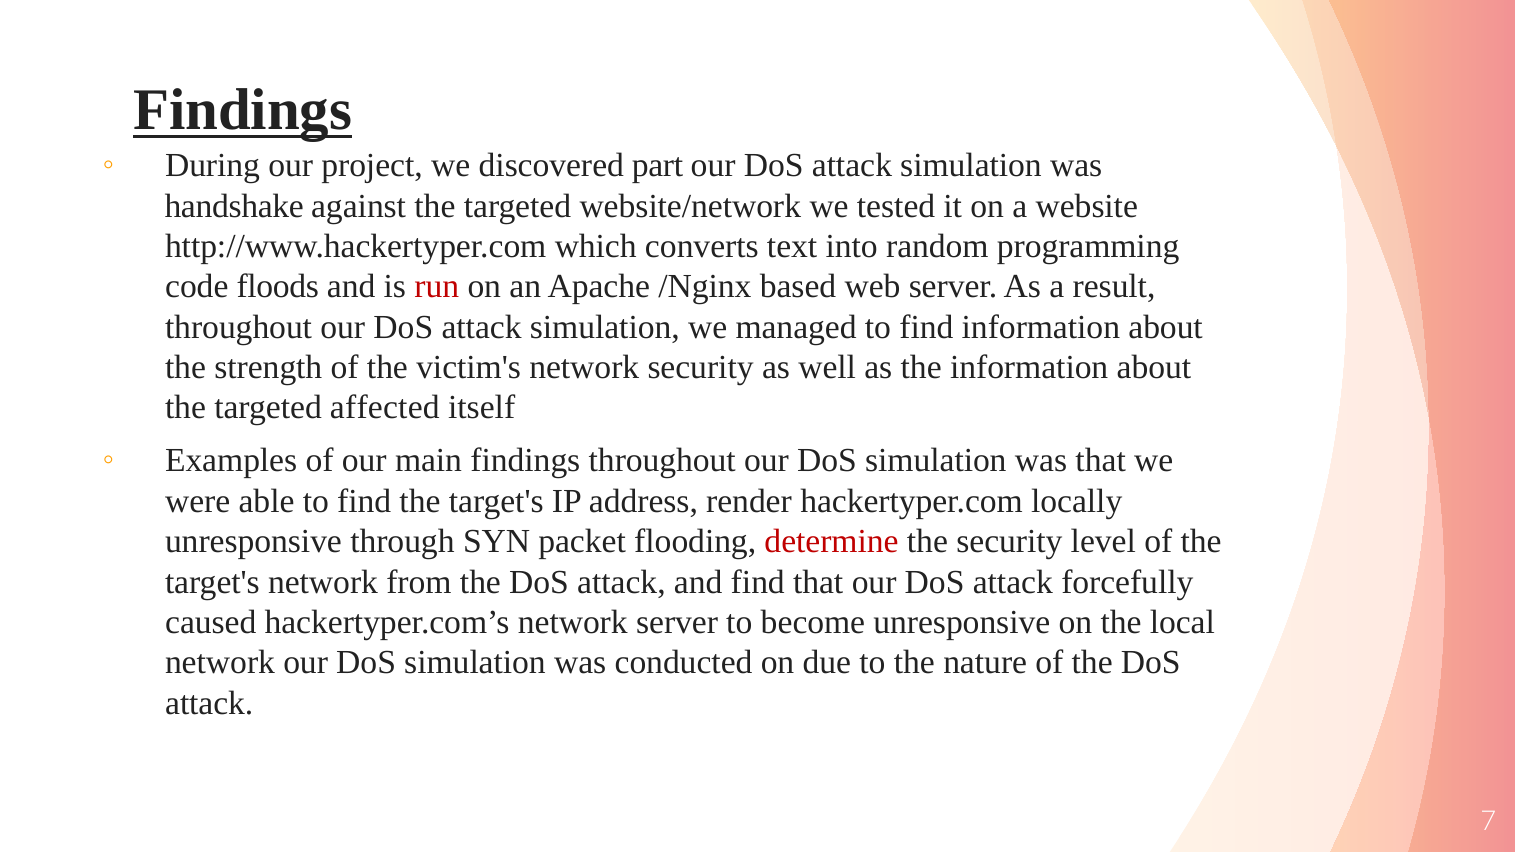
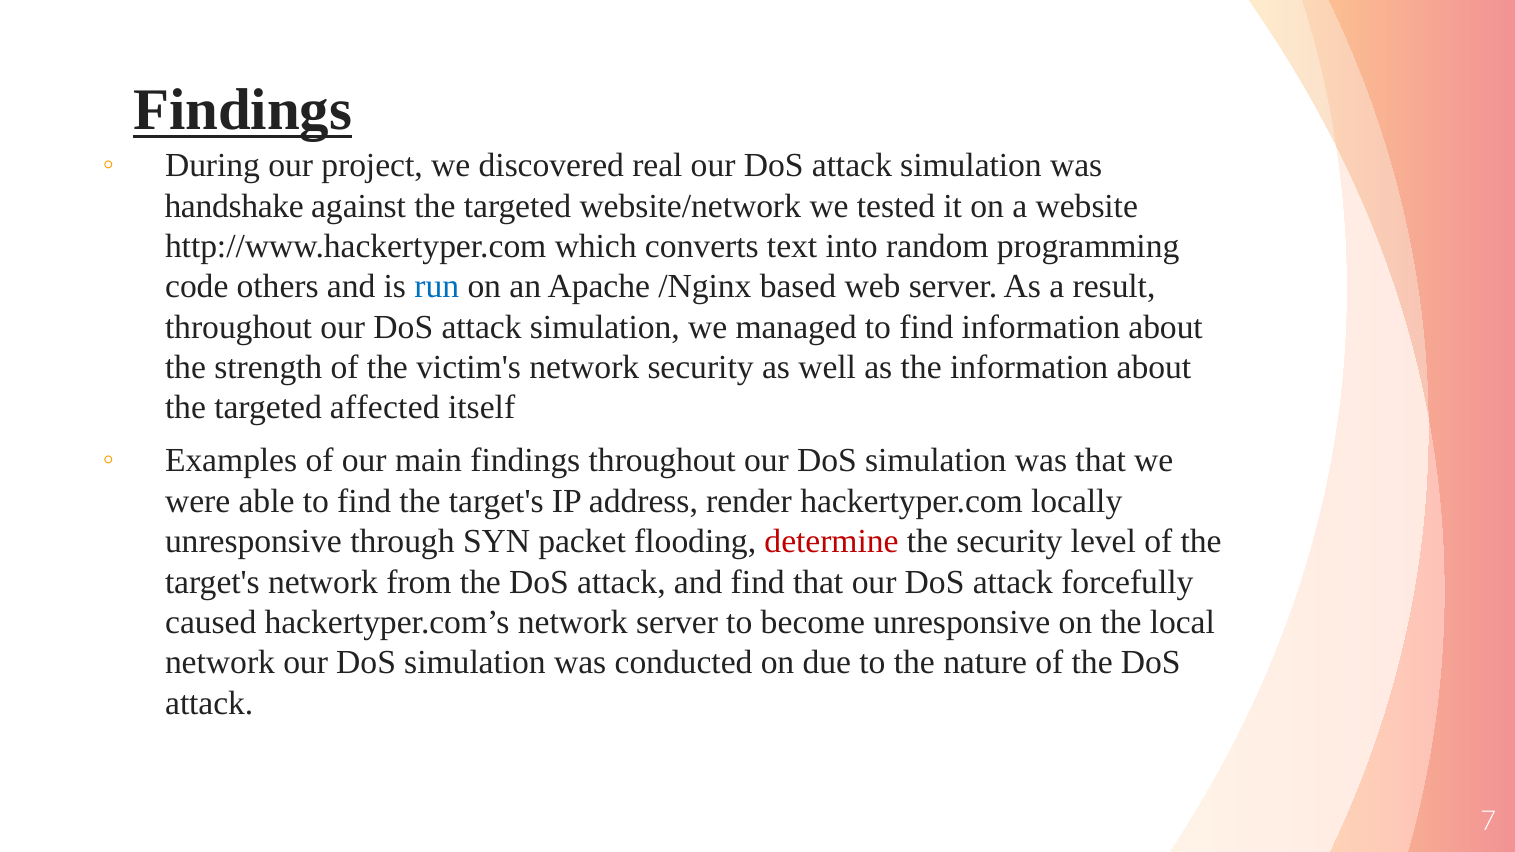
part: part -> real (657, 166)
floods: floods -> others (278, 287)
run colour: red -> blue (437, 287)
